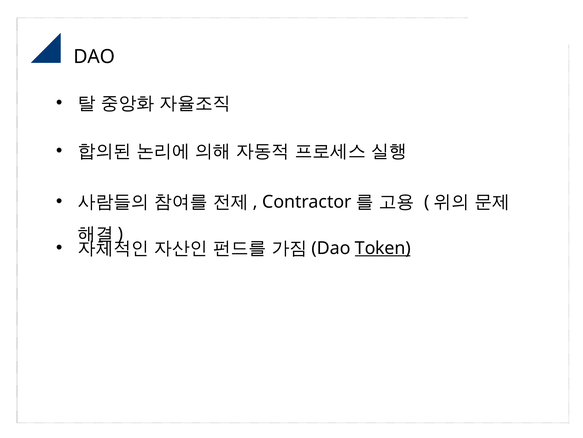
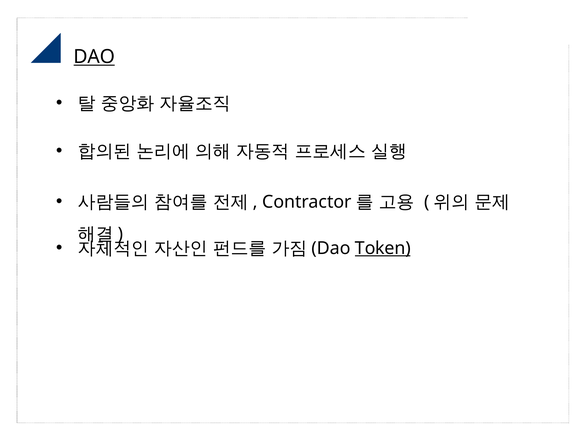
DAO underline: none -> present (94, 57)
